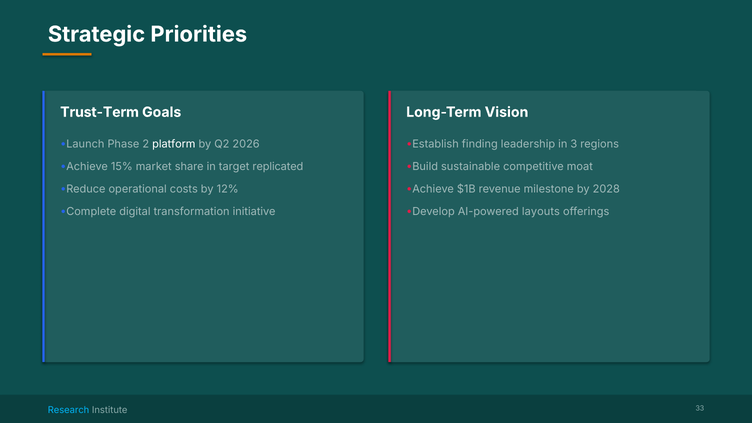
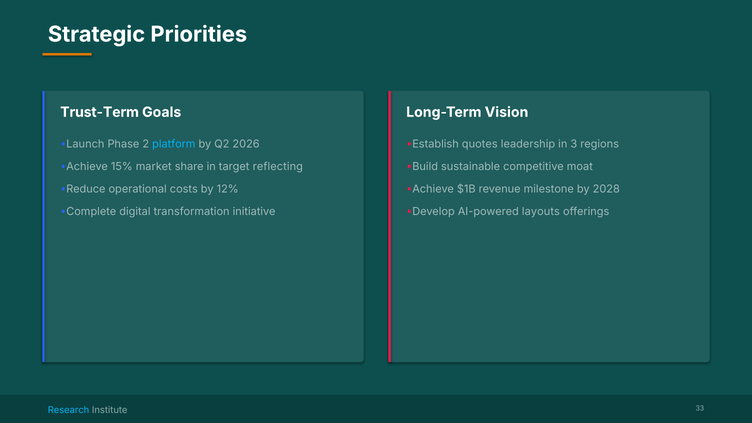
platform colour: white -> light blue (174, 144)
finding: finding -> quotes (480, 144)
replicated: replicated -> reflecting (278, 167)
